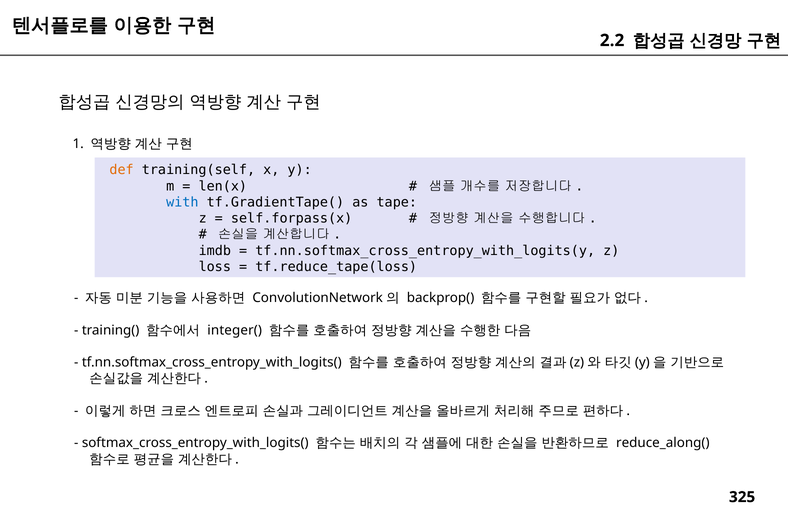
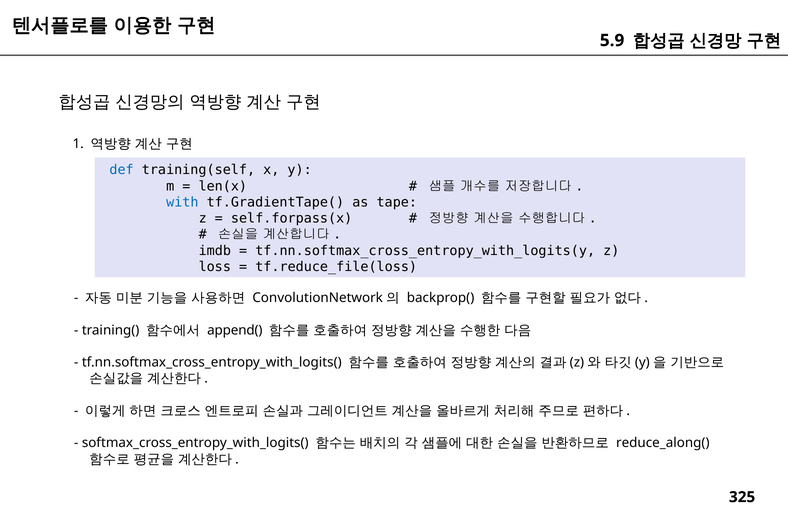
2.2: 2.2 -> 5.9 (612, 40)
def colour: orange -> blue (122, 170)
tf.reduce_tape(loss: tf.reduce_tape(loss -> tf.reduce_file(loss (336, 266)
integer(: integer( -> append( (235, 330)
